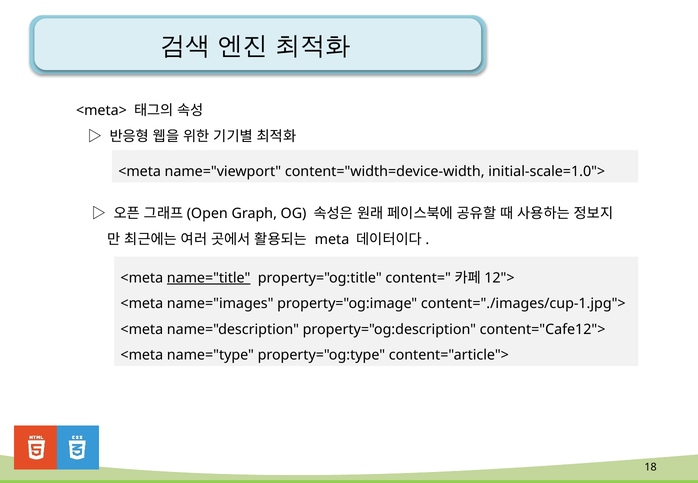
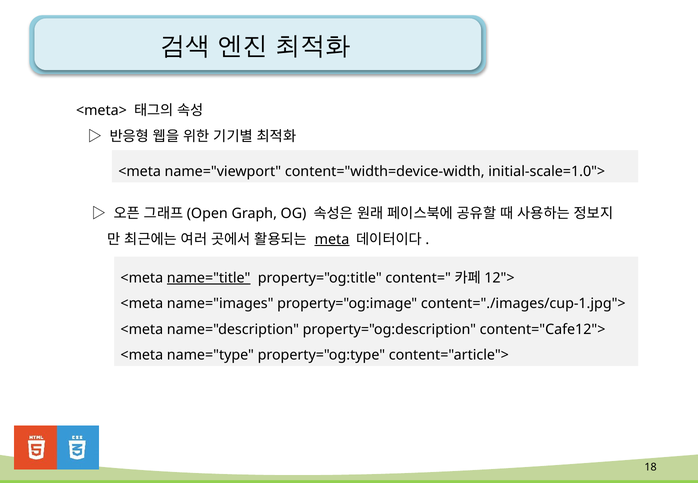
meta underline: none -> present (332, 239)
